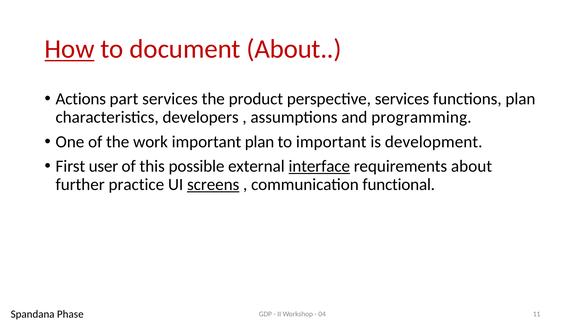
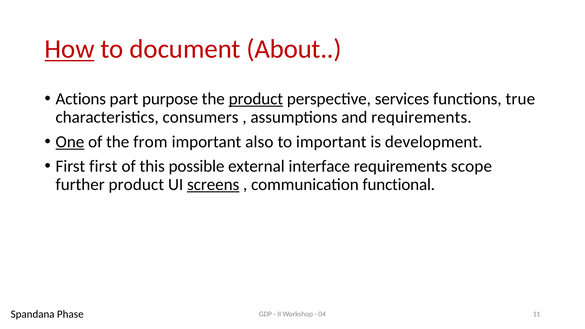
part services: services -> purpose (170, 99)
product underline: none -> present (256, 99)
functions plan: plan -> true (520, 99)
developers: developers -> consumers (201, 117)
and programming: programming -> requirements (421, 117)
One underline: none -> present (70, 142)
work: work -> from (150, 142)
important plan: plan -> also (259, 142)
First user: user -> first (103, 166)
interface underline: present -> none (319, 166)
requirements about: about -> scope (471, 166)
further practice: practice -> product (136, 185)
